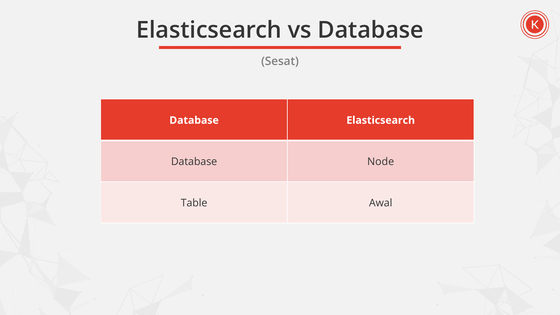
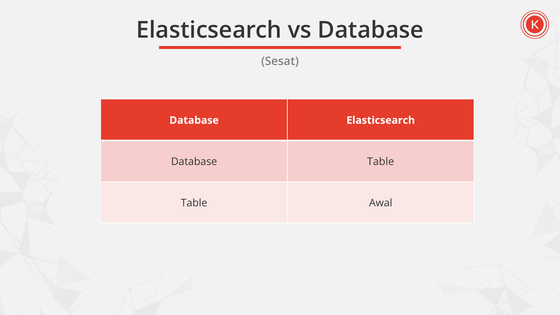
Database Node: Node -> Table (381, 162)
